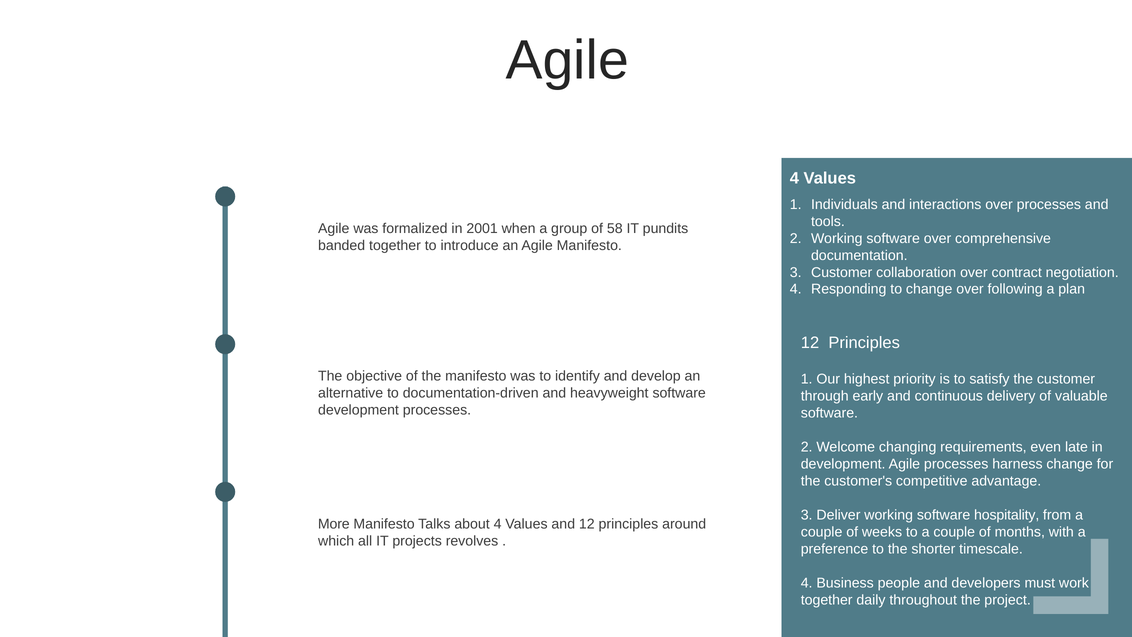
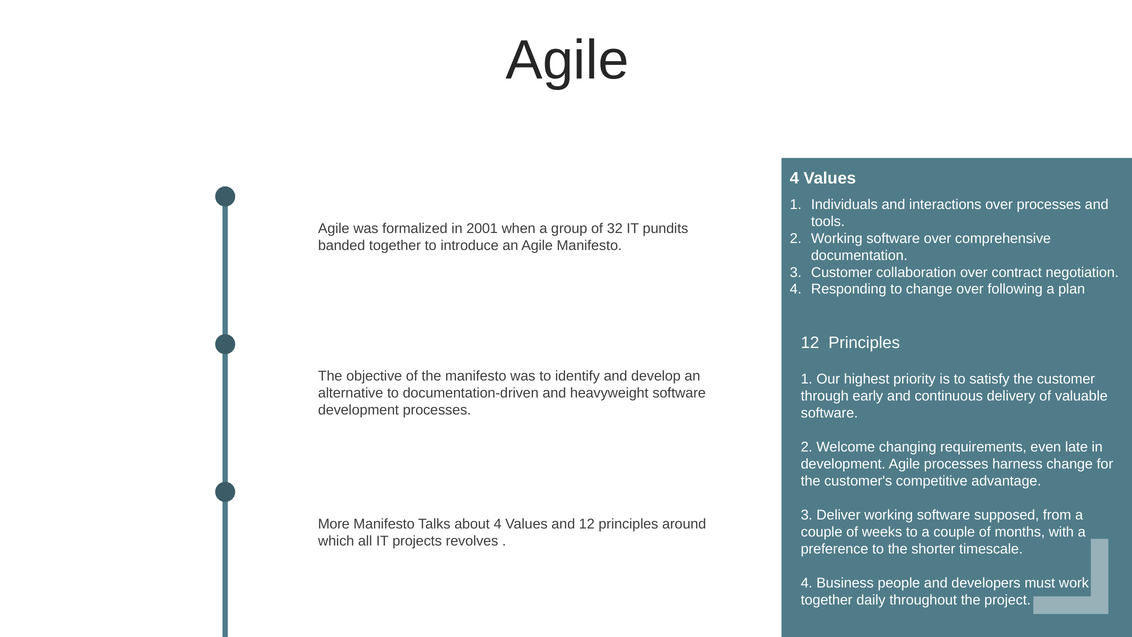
58: 58 -> 32 (615, 228)
hospitality: hospitality -> supposed (1007, 515)
